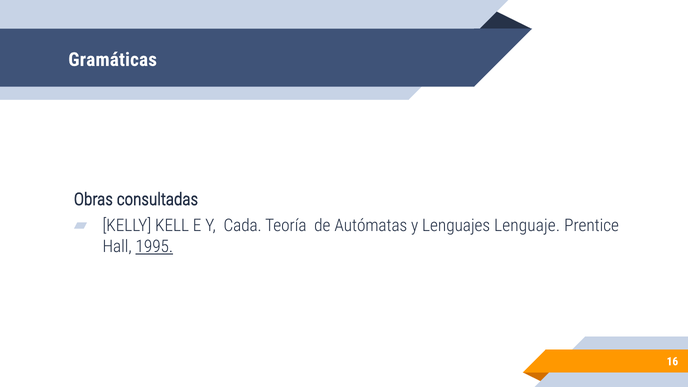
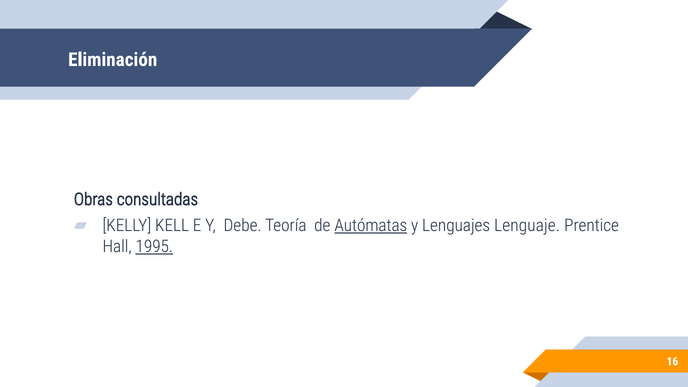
Gramáticas: Gramáticas -> Eliminación (113, 60)
Cada: Cada -> Debe (243, 226)
Autómatas underline: none -> present (371, 226)
